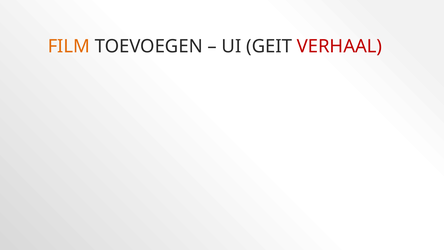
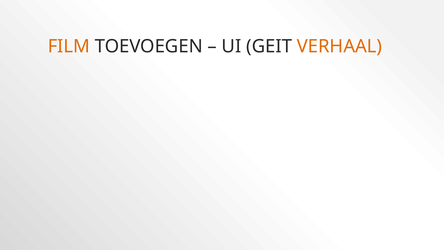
VERHAAL colour: red -> orange (339, 47)
